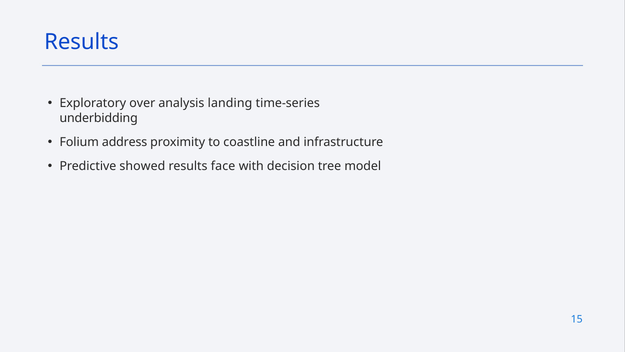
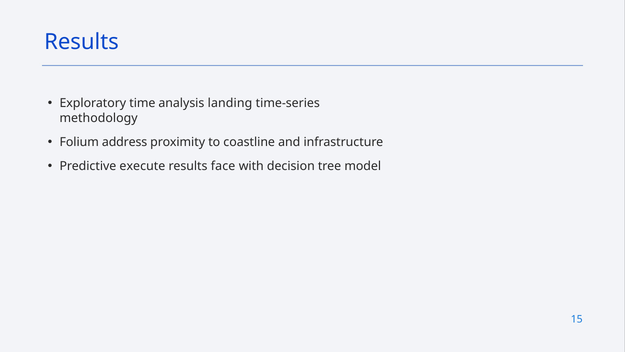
over: over -> time (142, 103)
underbidding: underbidding -> methodology (99, 118)
showed: showed -> execute (142, 166)
